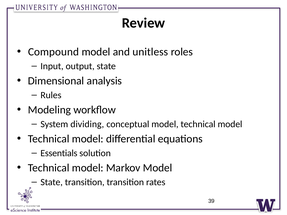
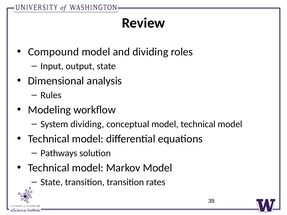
and unitless: unitless -> dividing (150, 52)
Essentials: Essentials -> Pathways (59, 153)
